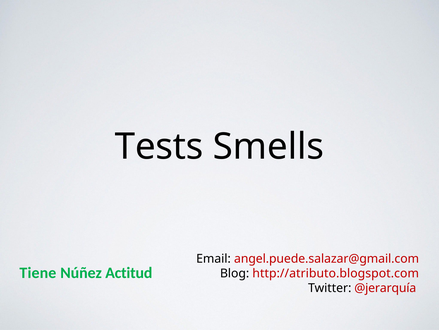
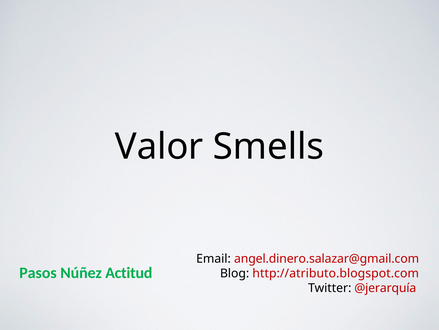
Tests: Tests -> Valor (159, 146)
angel.puede.salazar@gmail.com: angel.puede.salazar@gmail.com -> angel.dinero.salazar@gmail.com (327, 258)
Tiene: Tiene -> Pasos (38, 272)
